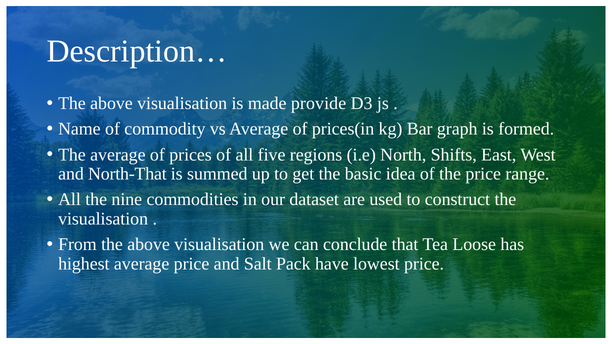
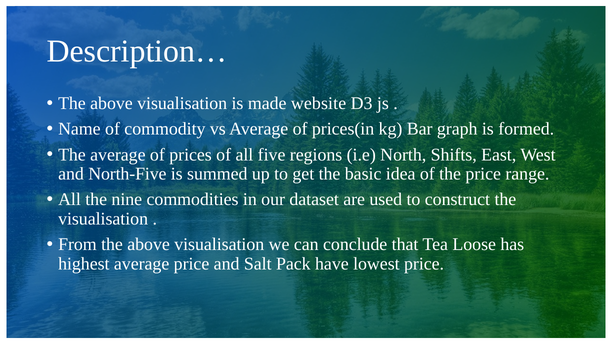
provide: provide -> website (319, 103)
North-That: North-That -> North-Five (127, 174)
